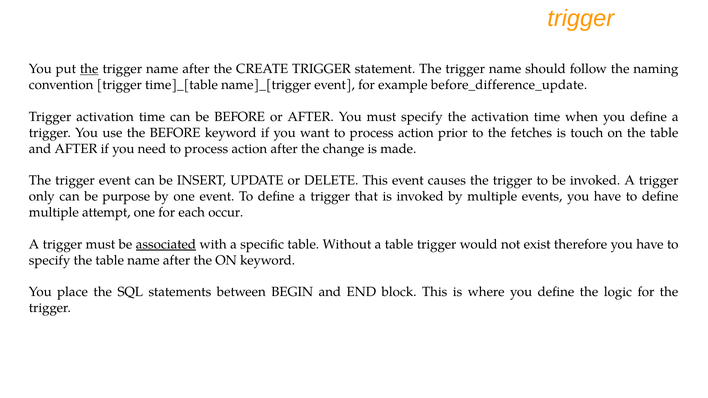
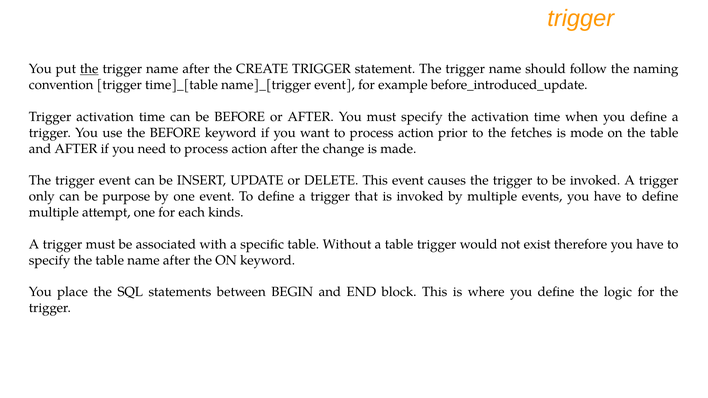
before_difference_update: before_difference_update -> before_introduced_update (509, 85)
touch: touch -> mode (587, 133)
occur: occur -> kinds (226, 213)
associated underline: present -> none (166, 244)
